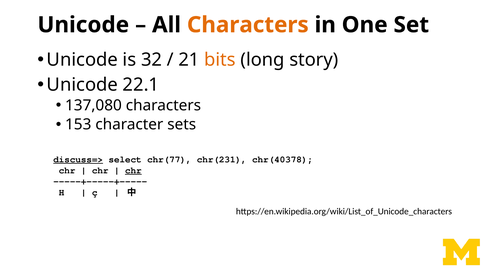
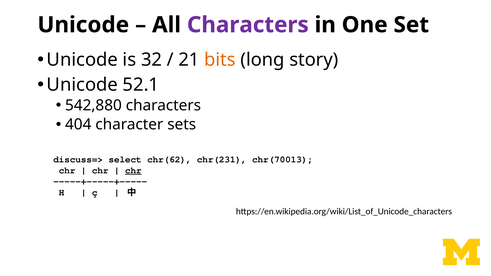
Characters colour: orange -> purple (248, 25)
22.1: 22.1 -> 52.1 (141, 85)
137,080: 137,080 -> 542,880 (93, 106)
153: 153 -> 404 (78, 125)
discuss=> underline: present -> none (78, 159)
chr(77: chr(77 -> chr(62 (169, 159)
chr(40378: chr(40378 -> chr(70013 (282, 159)
